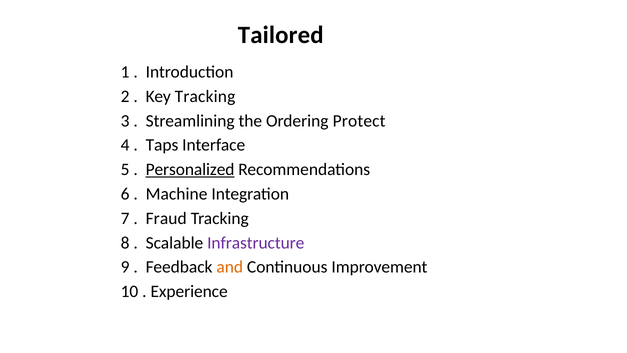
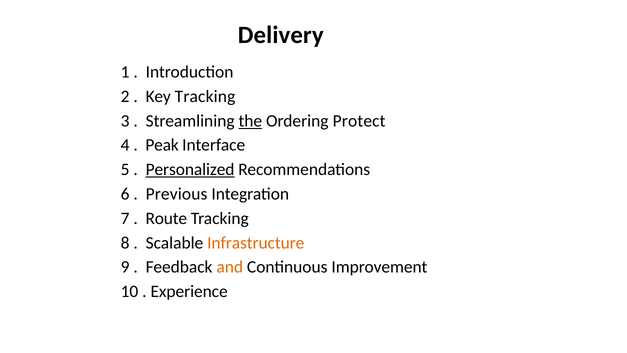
Tailored: Tailored -> Delivery (281, 35)
the underline: none -> present (250, 121)
Taps: Taps -> Peak (162, 145)
Machine: Machine -> Previous (177, 194)
Fraud: Fraud -> Route (166, 218)
Infrastructure colour: purple -> orange (256, 243)
